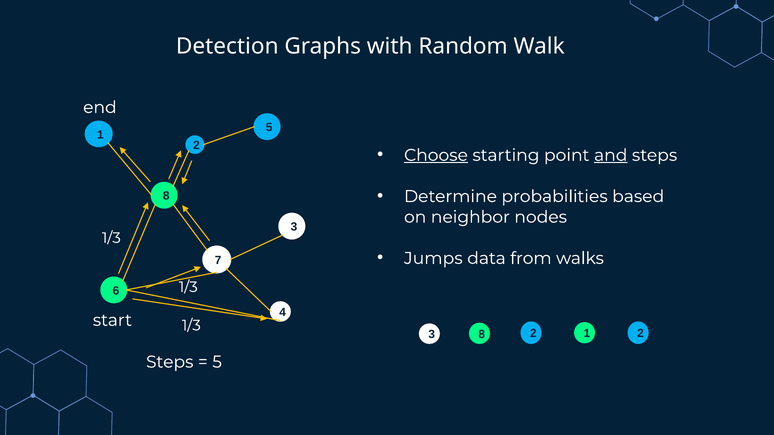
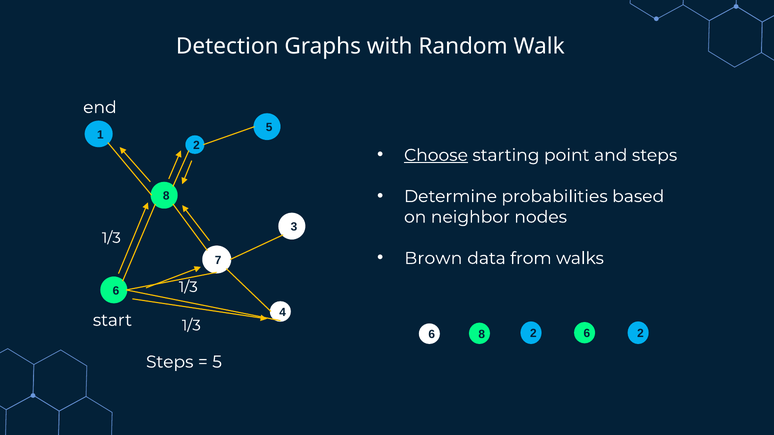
and underline: present -> none (611, 155)
Jumps: Jumps -> Brown (433, 258)
1/3 3: 3 -> 6 (432, 335)
2 1: 1 -> 6 (587, 334)
